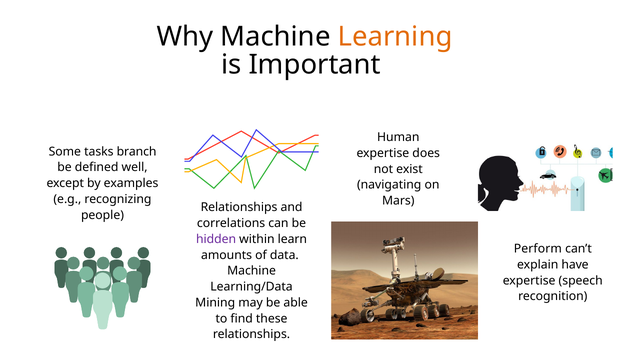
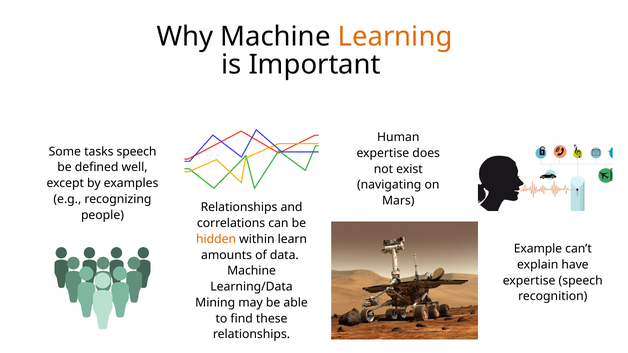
tasks branch: branch -> speech (137, 152)
hidden colour: purple -> orange (216, 239)
Perform: Perform -> Example (538, 249)
